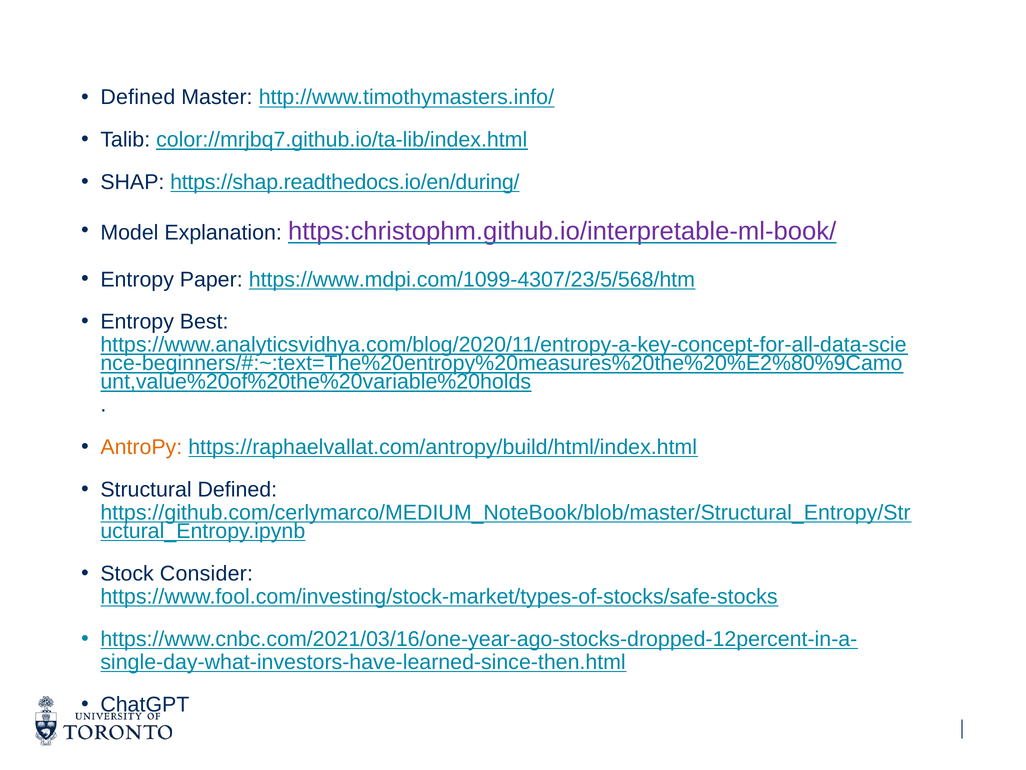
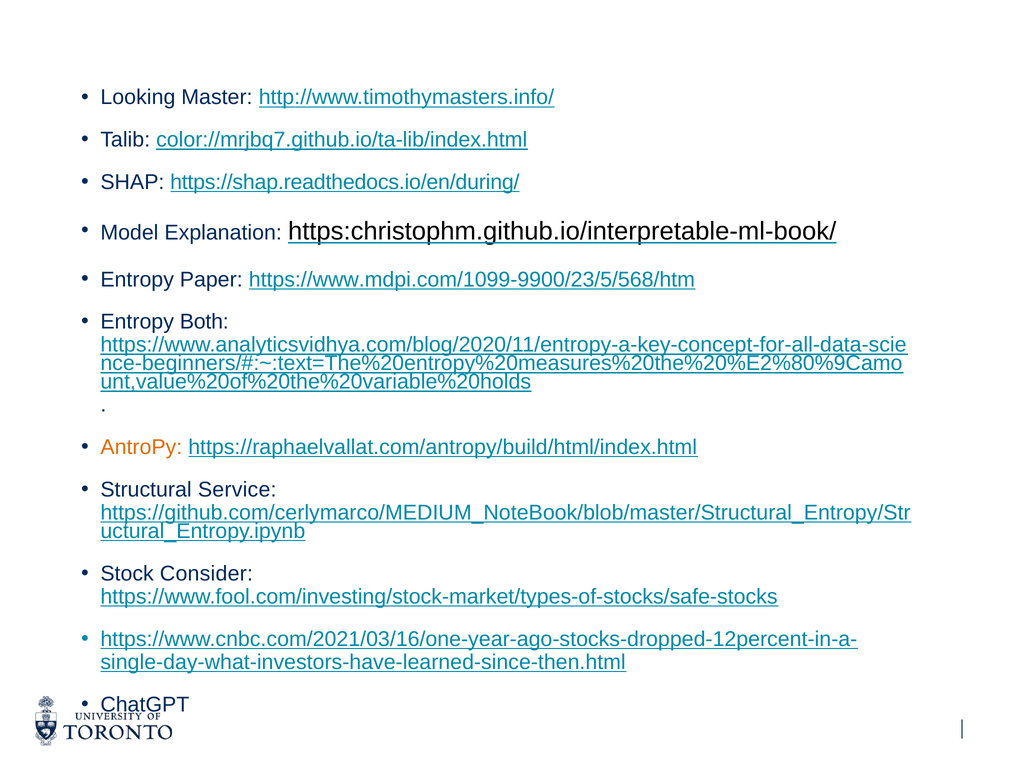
Defined: Defined -> Looking (138, 97)
https:christophm.github.io/interpretable-ml-book/ colour: purple -> black (562, 231)
https://www.mdpi.com/1099-4307/23/5/568/htm: https://www.mdpi.com/1099-4307/23/5/568/htm -> https://www.mdpi.com/1099-9900/23/5/568/htm (472, 279)
Best: Best -> Both (204, 321)
Structural Defined: Defined -> Service (237, 489)
